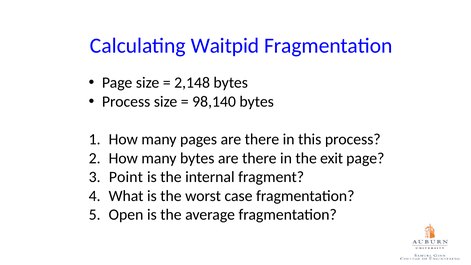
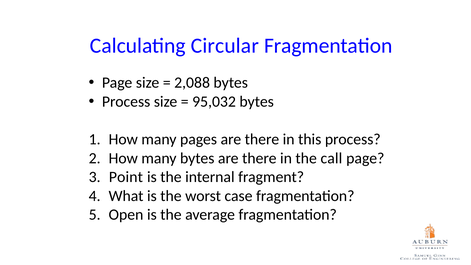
Waitpid: Waitpid -> Circular (225, 46)
2,148: 2,148 -> 2,088 (192, 83)
98,140: 98,140 -> 95,032 (214, 102)
exit: exit -> call (331, 158)
